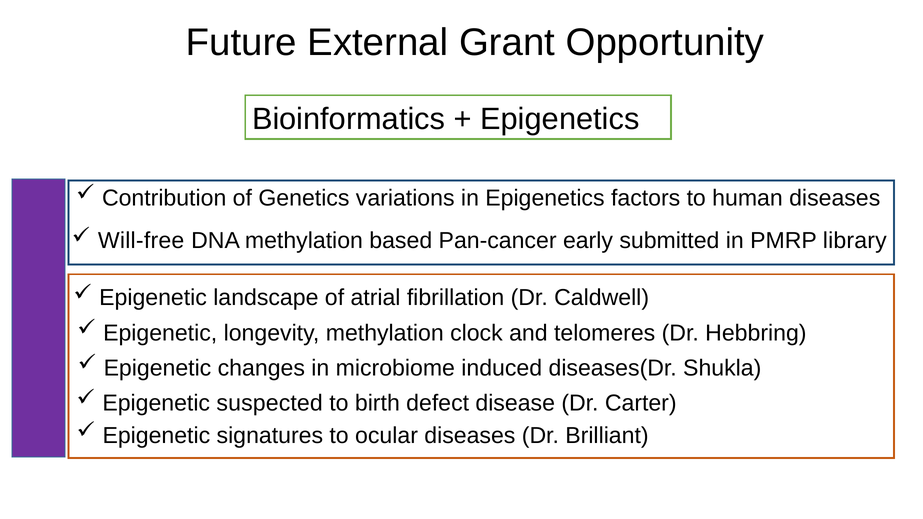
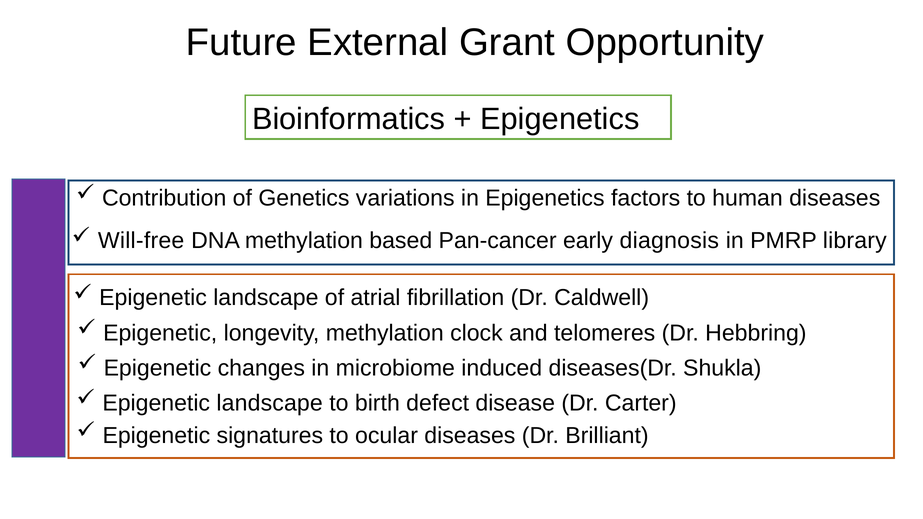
submitted: submitted -> diagnosis (669, 241)
suspected: suspected -> landscape (270, 403)
